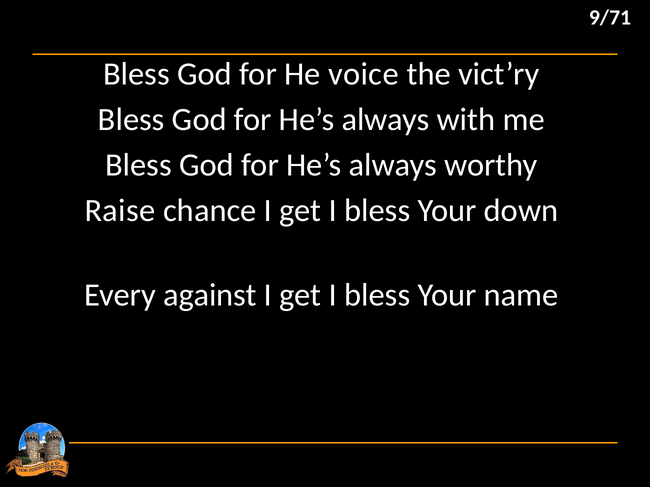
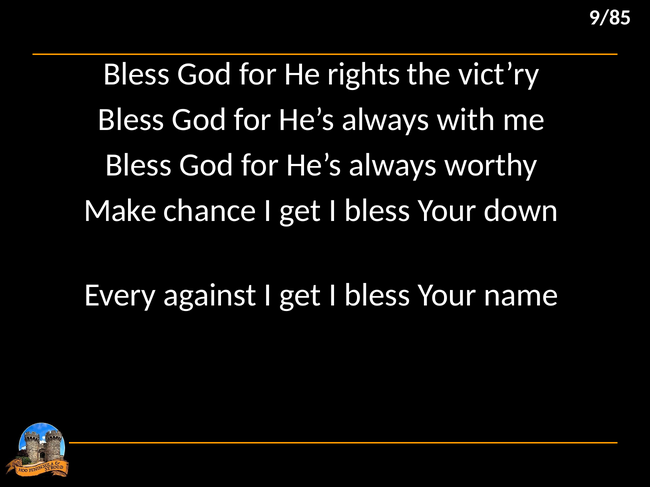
9/71: 9/71 -> 9/85 (610, 18)
voice: voice -> rights (364, 74)
Raise: Raise -> Make (120, 211)
